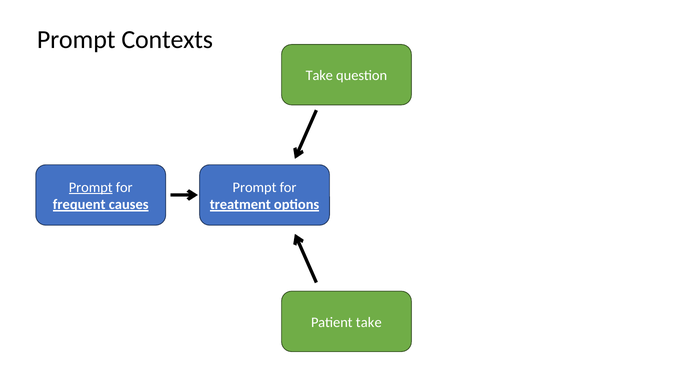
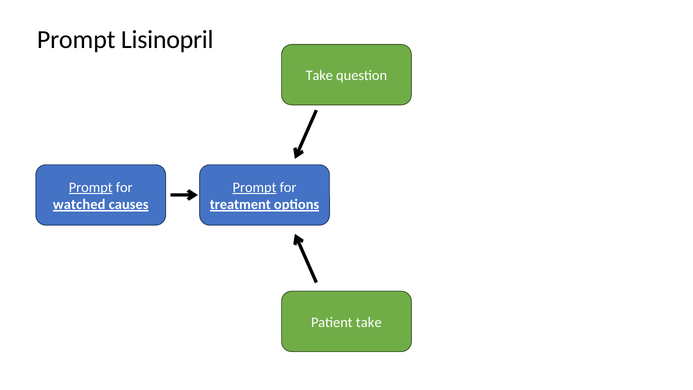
Contexts: Contexts -> Lisinopril (167, 40)
Prompt underline: none -> present (255, 187)
frequent: frequent -> watched (79, 205)
